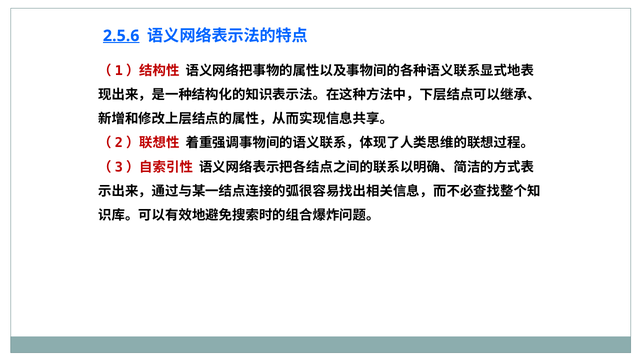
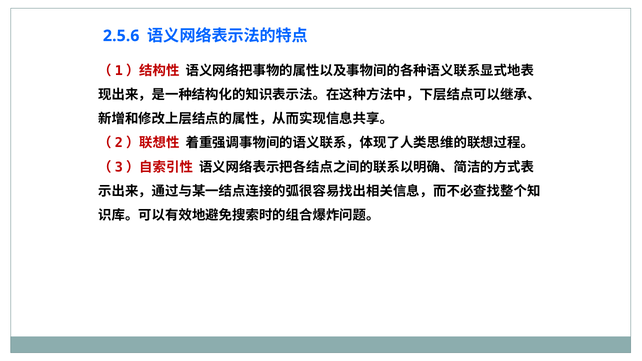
2.5.6 underline: present -> none (121, 36)
